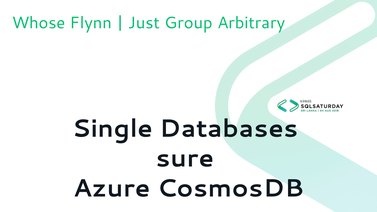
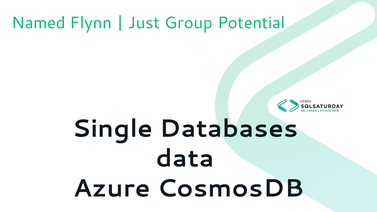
Whose: Whose -> Named (39, 23)
Arbitrary: Arbitrary -> Potential (251, 23)
sure: sure -> data (185, 159)
